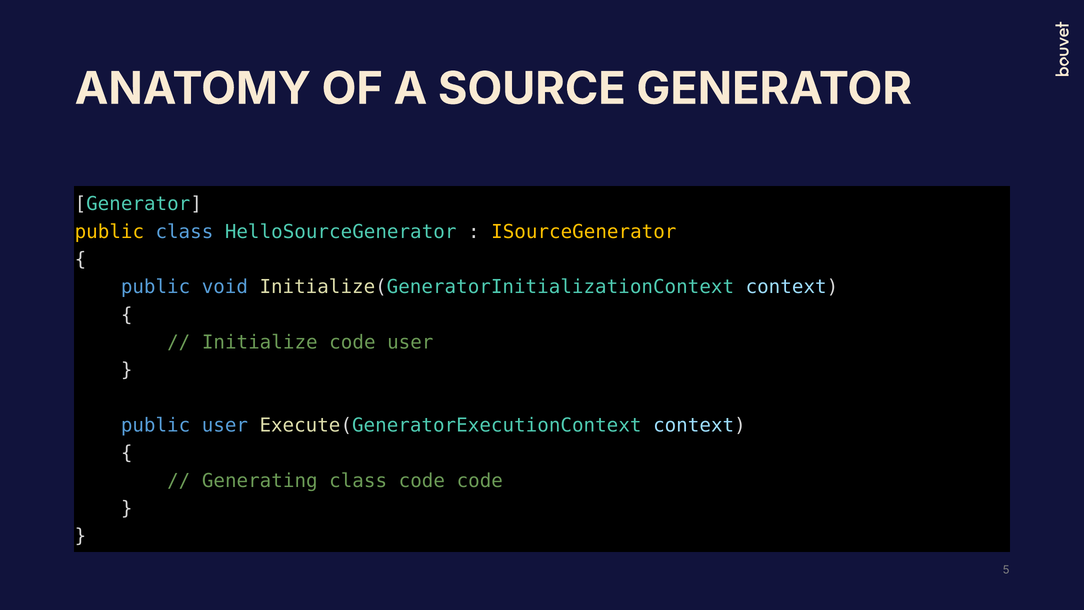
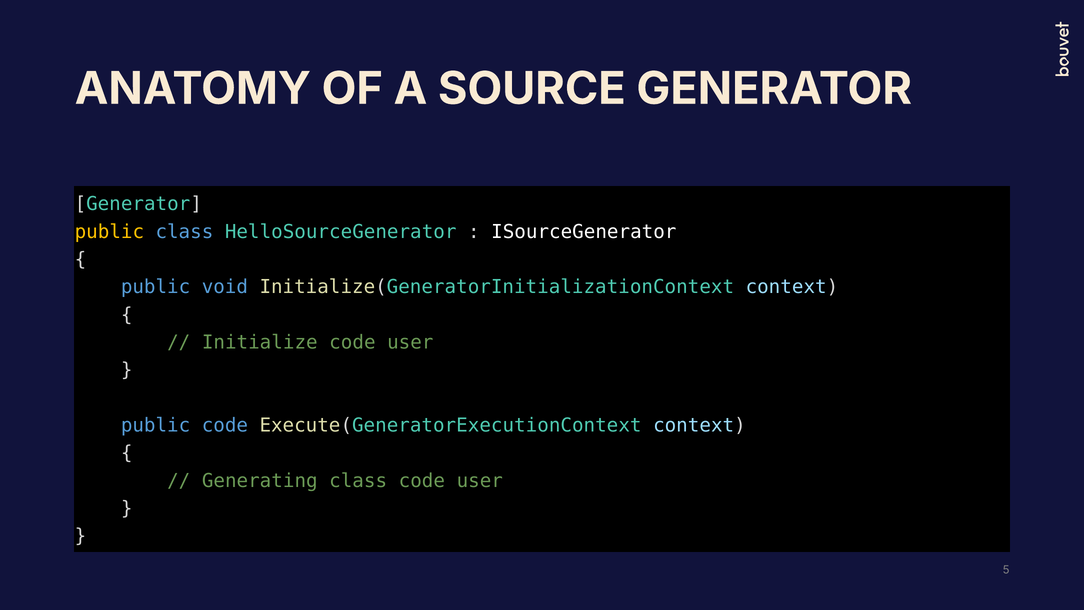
ISourceGenerator colour: yellow -> white (584, 232)
public user: user -> code (225, 425)
code: code -> user (480, 480)
